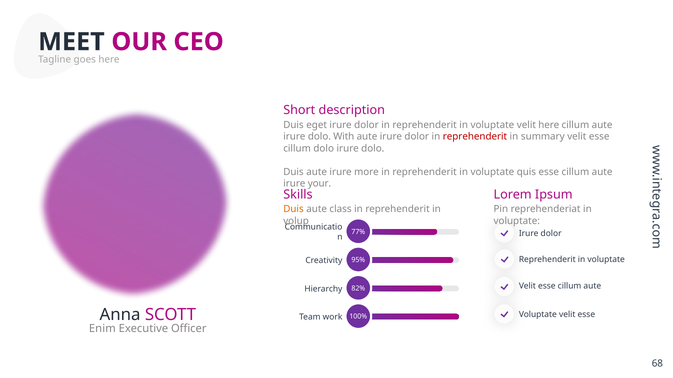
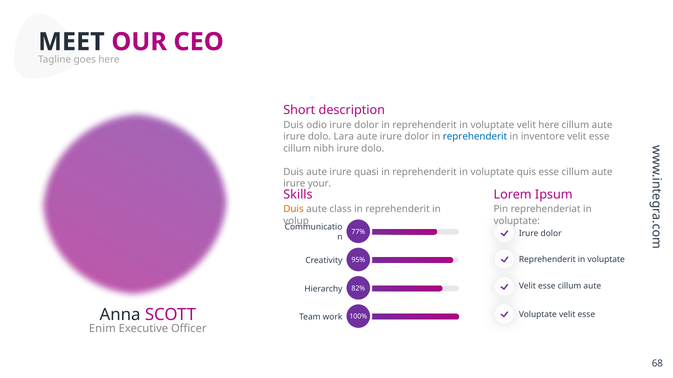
eget: eget -> odio (317, 125)
With: With -> Lara (344, 137)
reprehenderit colour: red -> blue (475, 137)
summary: summary -> inventore (543, 137)
cillum dolo: dolo -> nibh (324, 149)
more: more -> quasi (366, 172)
